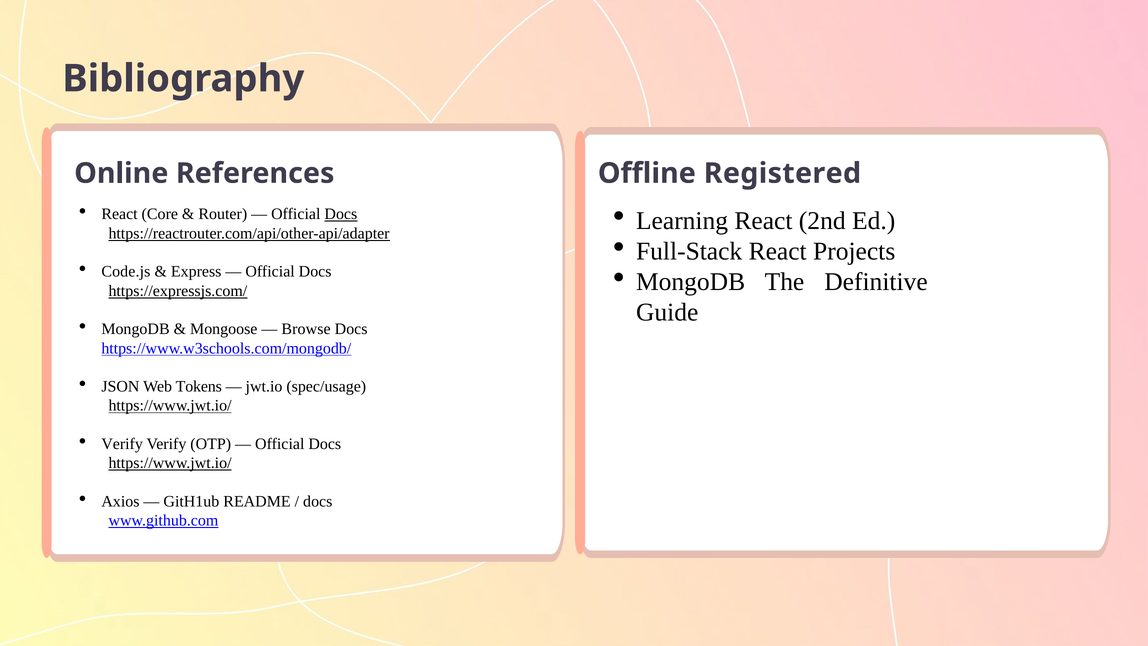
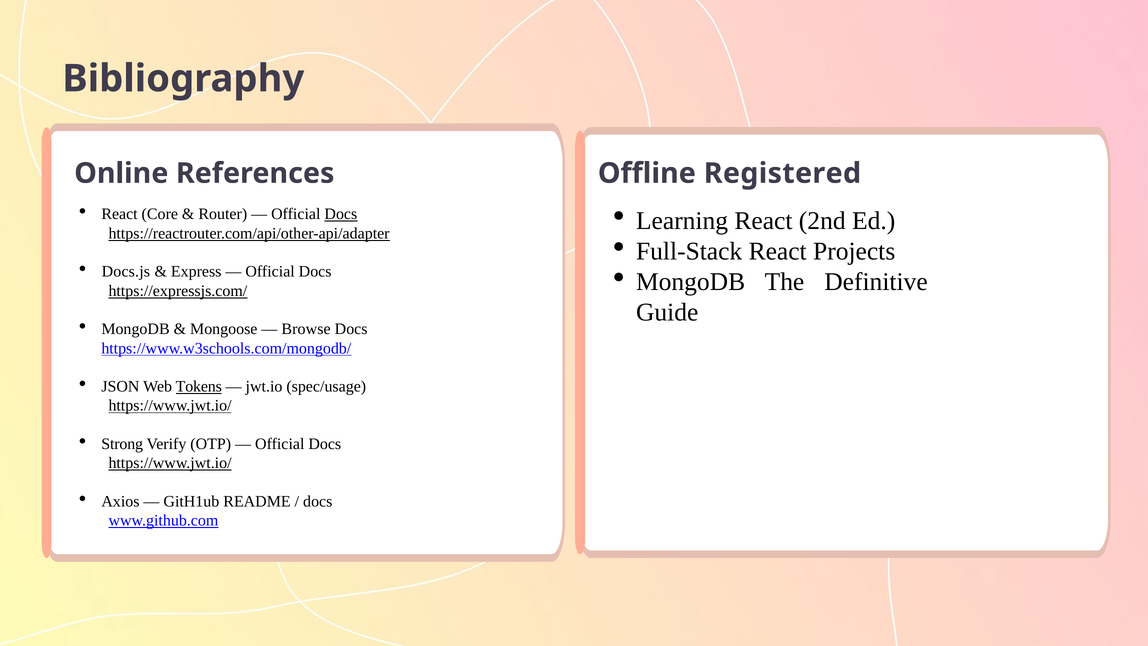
Code.js: Code.js -> Docs.js (126, 272)
Tokens underline: none -> present (199, 386)
Verify: Verify -> Strong (122, 444)
